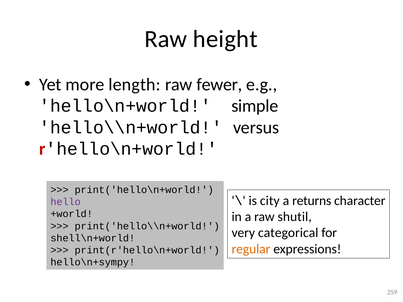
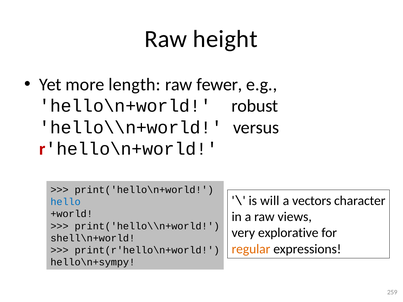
simple: simple -> robust (255, 106)
city: city -> will (270, 201)
returns: returns -> vectors (312, 201)
hello colour: purple -> blue (66, 202)
shutil: shutil -> views (295, 217)
categorical: categorical -> explorative (288, 233)
